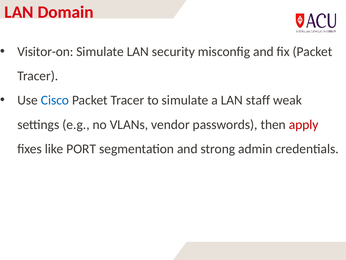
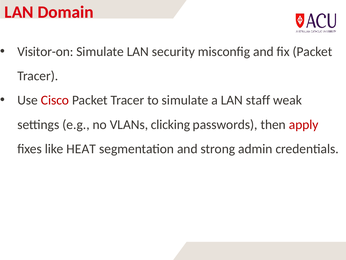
Cisco colour: blue -> red (55, 100)
vendor: vendor -> clicking (171, 124)
PORT: PORT -> HEAT (81, 149)
